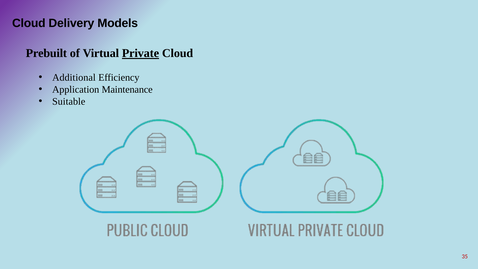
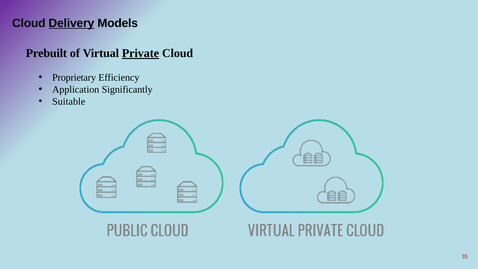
Delivery underline: none -> present (71, 23)
Additional: Additional -> Proprietary (74, 77)
Maintenance: Maintenance -> Significantly (127, 89)
